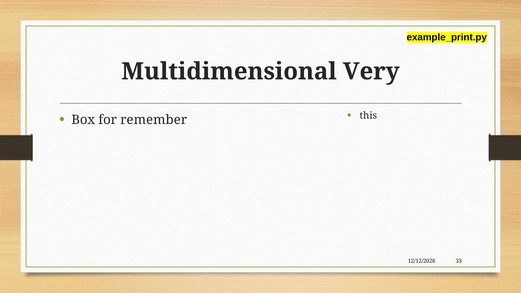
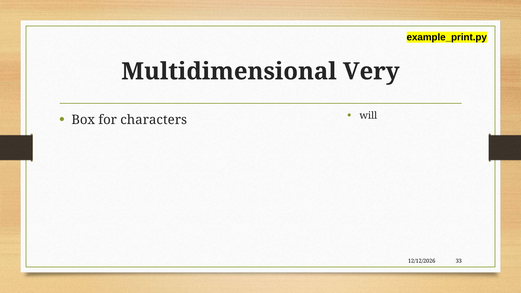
this: this -> will (368, 116)
remember: remember -> characters (154, 120)
